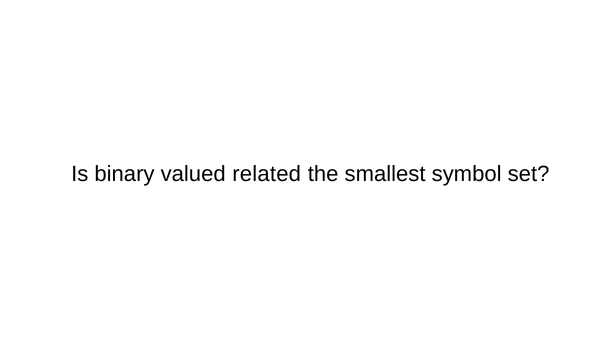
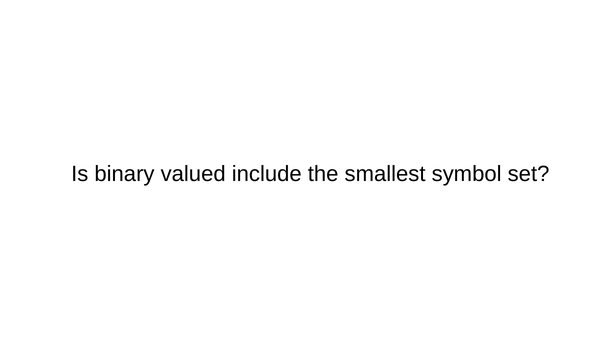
related: related -> include (267, 174)
